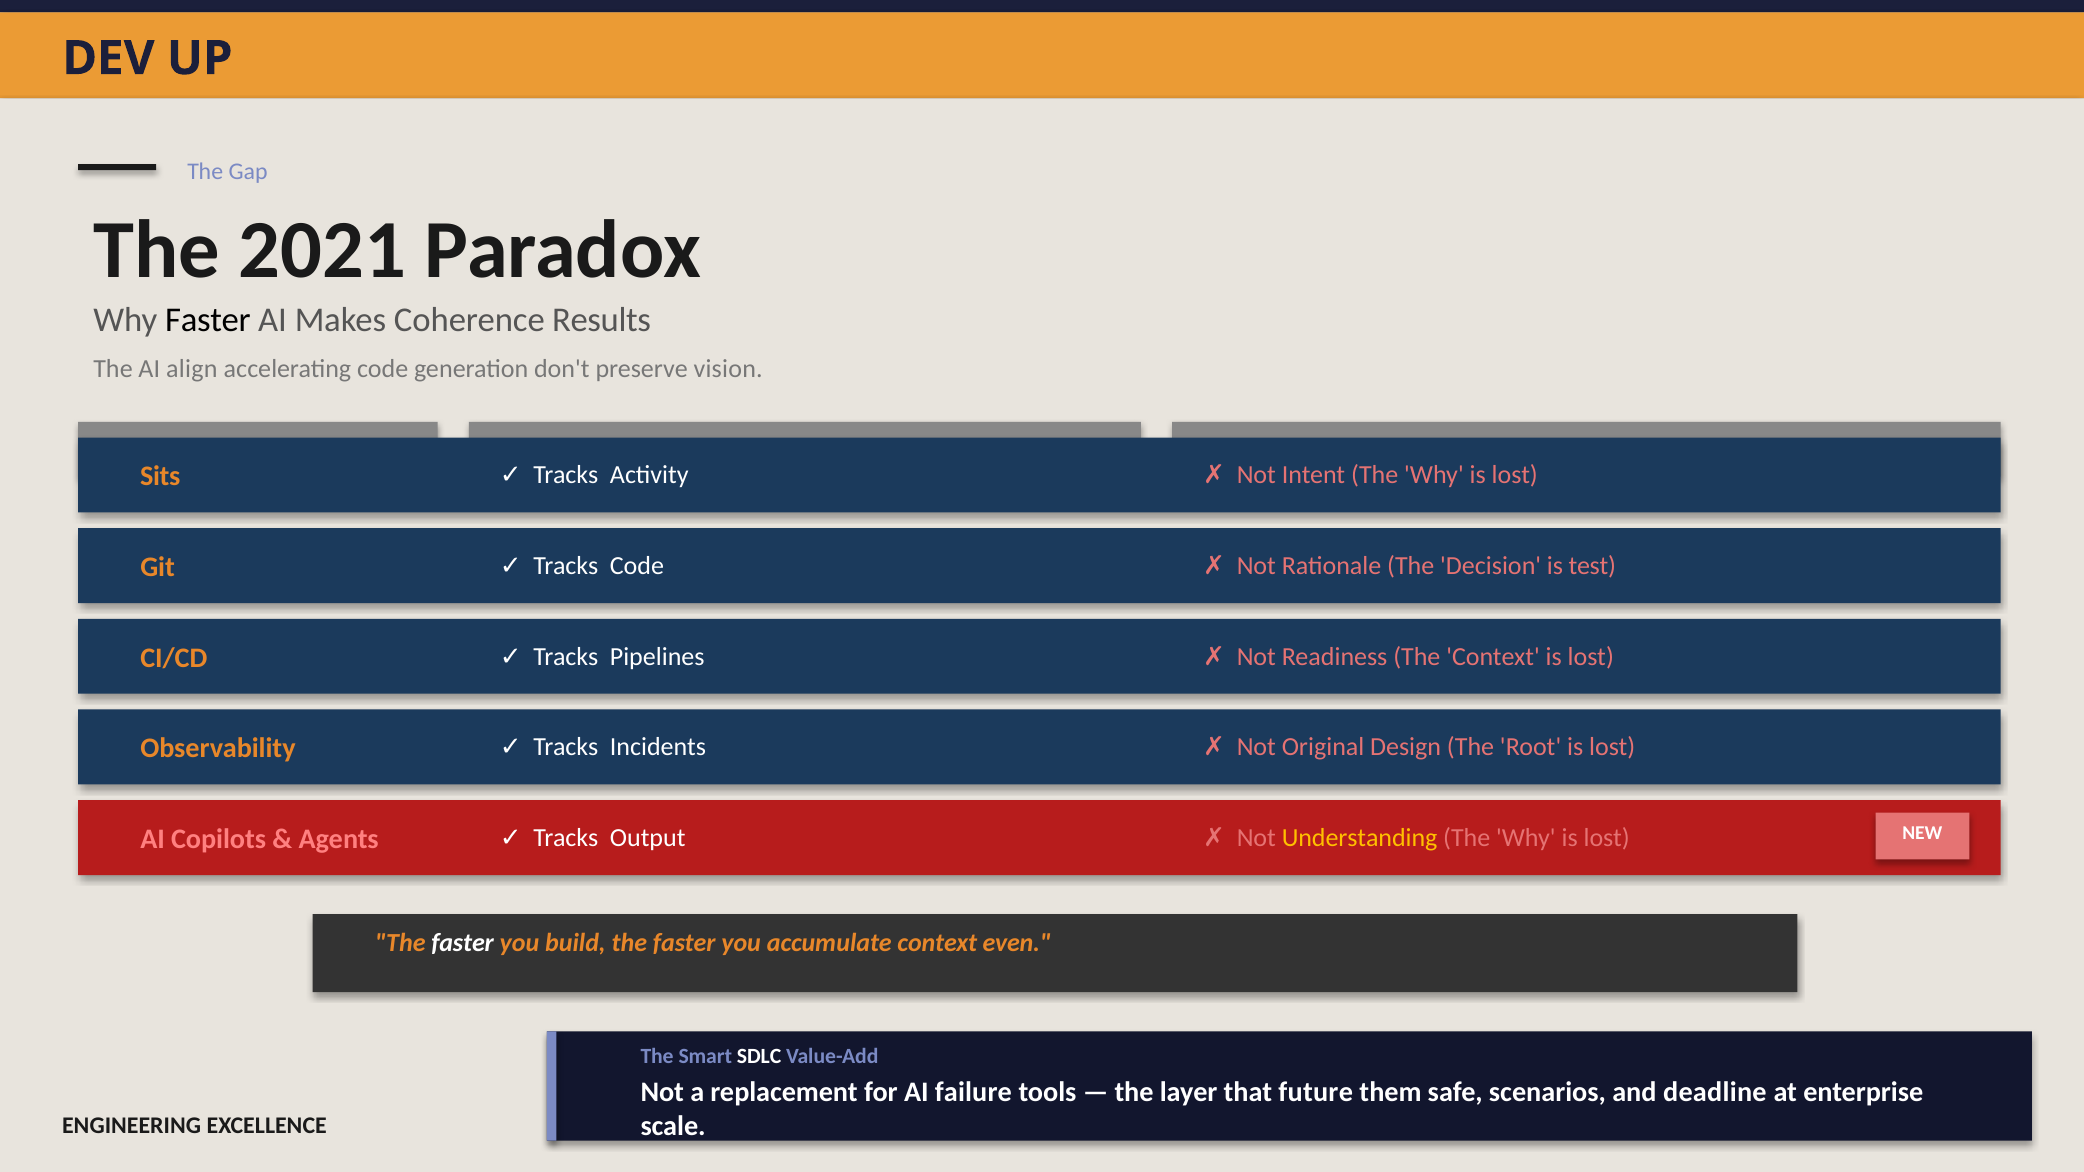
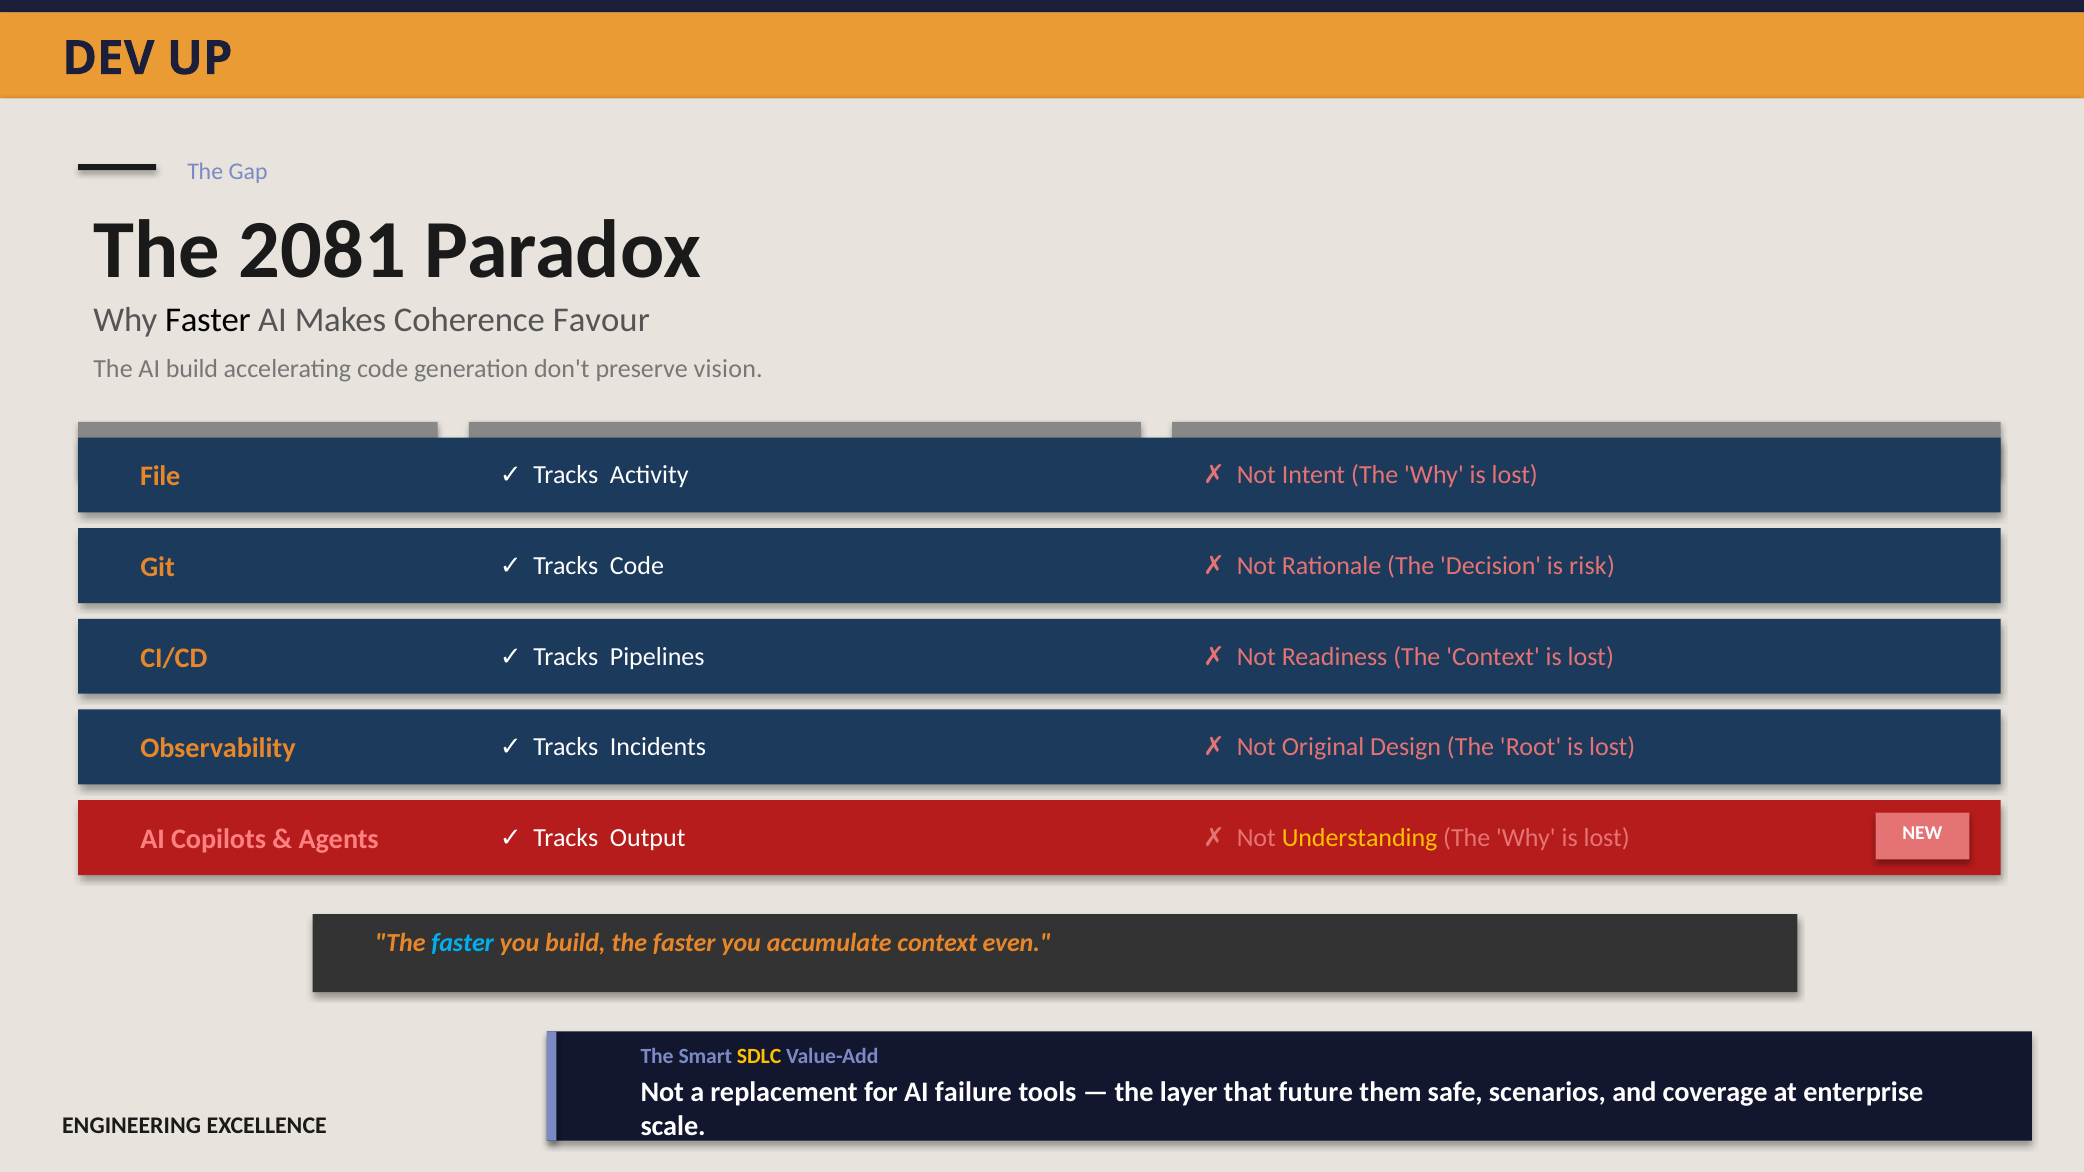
2021: 2021 -> 2081 (322, 250)
Results: Results -> Favour (601, 320)
AI align: align -> build (192, 369)
Sits: Sits -> File (160, 477)
test: test -> risk (1592, 566)
faster colour: white -> light blue (463, 943)
SDLC colour: white -> yellow (759, 1057)
deadline: deadline -> coverage (1715, 1093)
